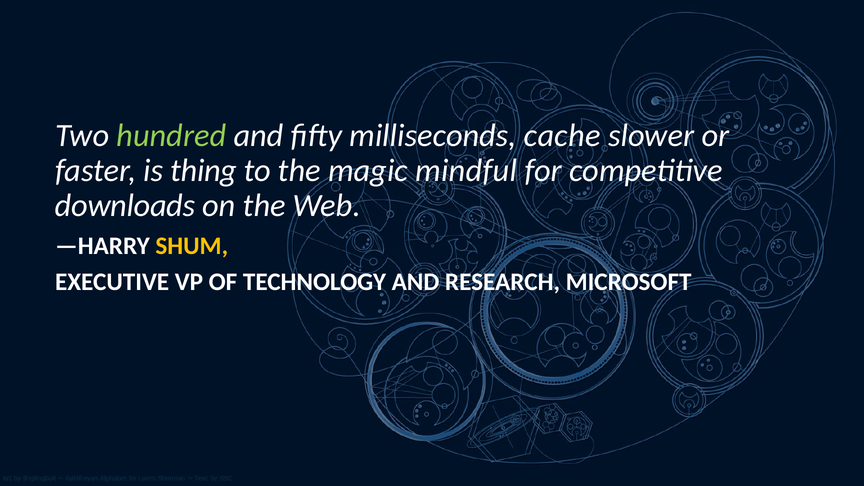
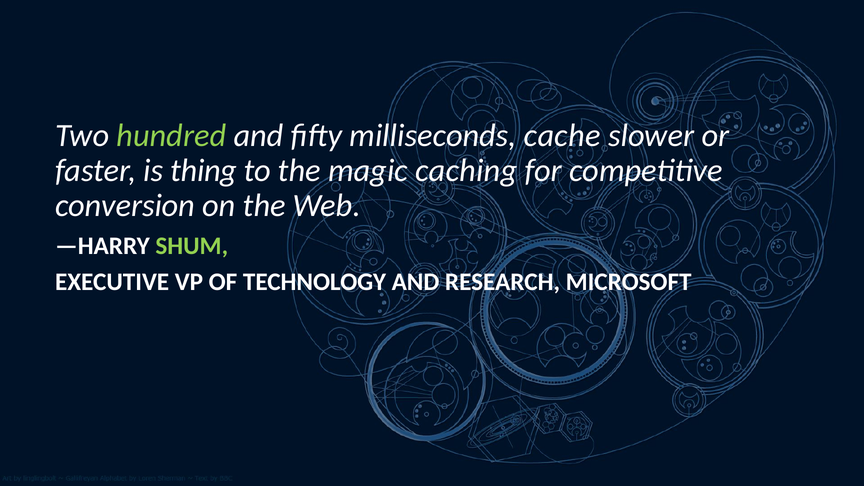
mindful: mindful -> caching (466, 171)
downloads: downloads -> conversion (125, 206)
SHUM colour: yellow -> light green (192, 246)
